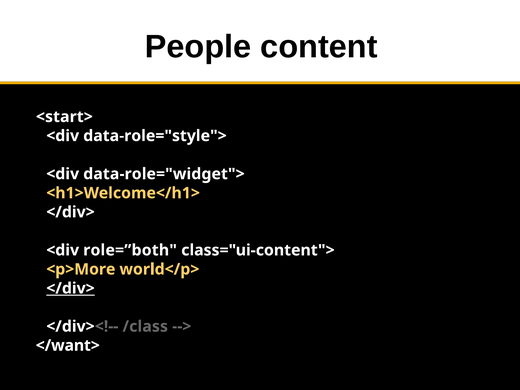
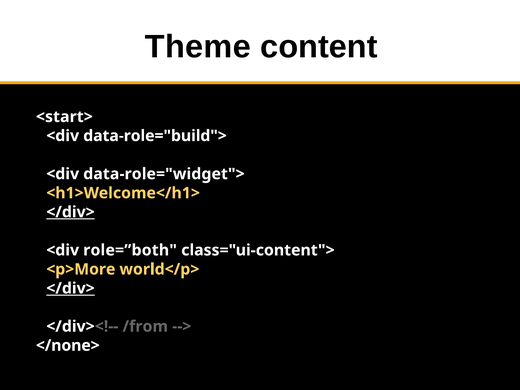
People: People -> Theme (198, 47)
data-role="style">: data-role="style"> -> data-role="build"> (155, 136)
</div> underline: none -> present (71, 212)
/class: /class -> /from (145, 326)
</want>: </want> -> </none> (68, 346)
